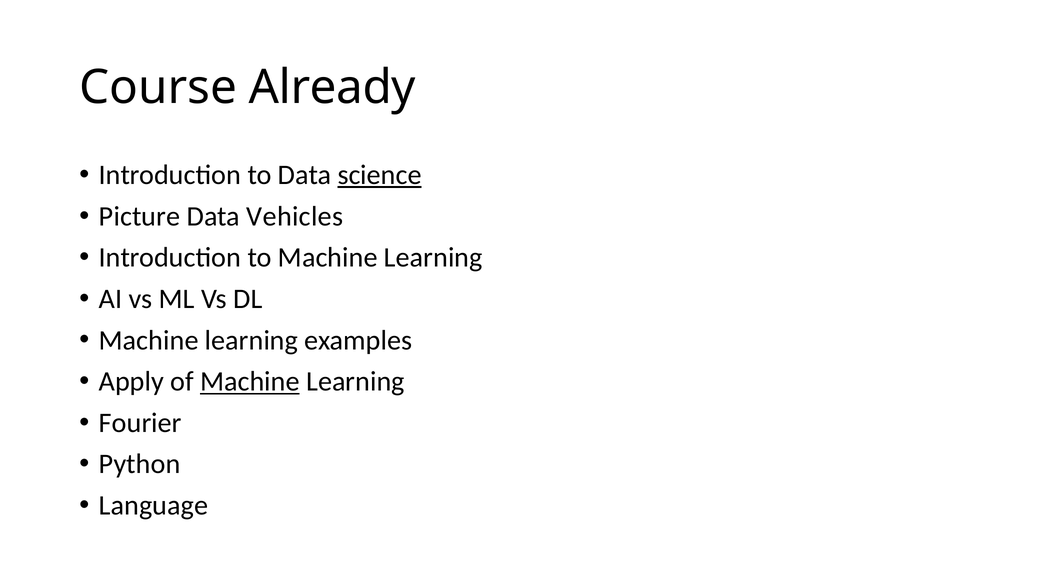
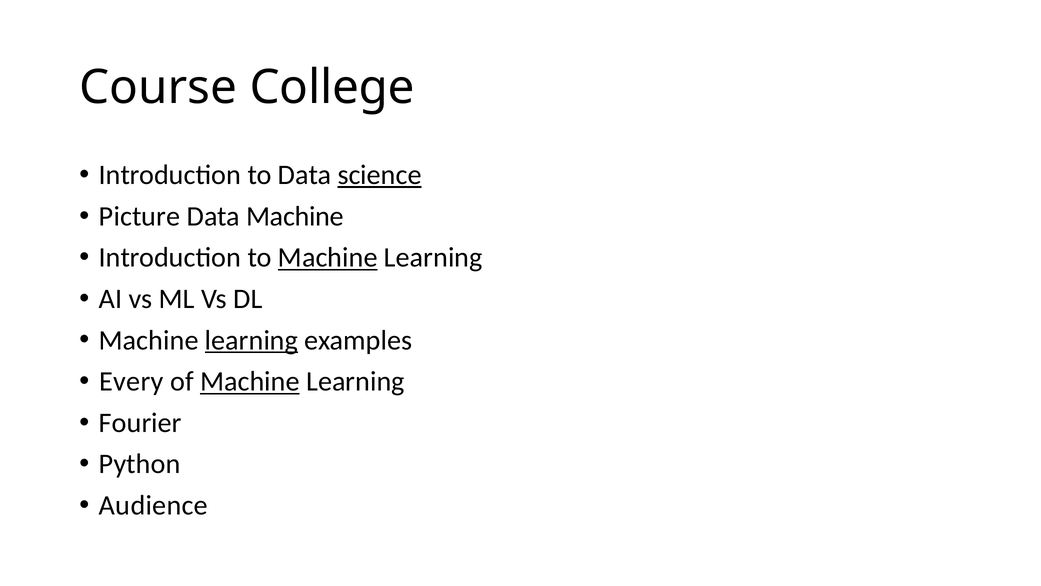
Already: Already -> College (332, 87)
Data Vehicles: Vehicles -> Machine (295, 216)
Machine underline: none -> present (328, 257)
learning underline: none -> present (251, 340)
Apply: Apply -> Every (131, 381)
Language: Language -> Audience (153, 505)
